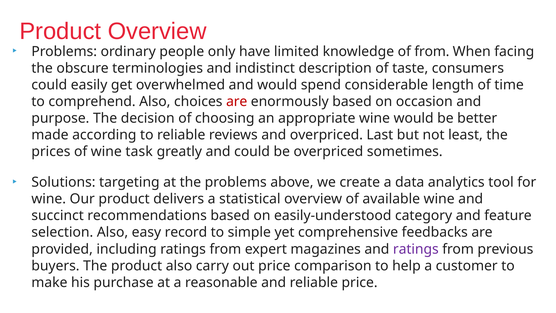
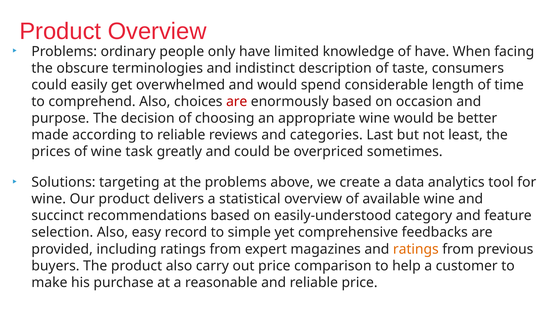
of from: from -> have (432, 52)
and overpriced: overpriced -> categories (326, 135)
ratings colour: purple -> orange (416, 249)
